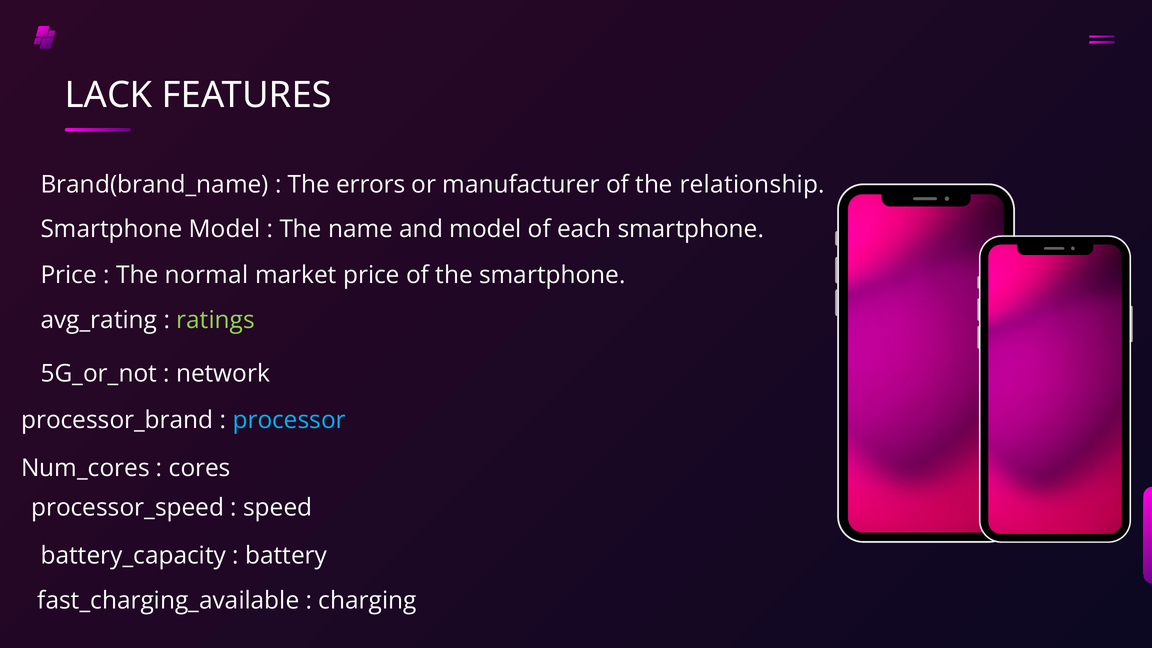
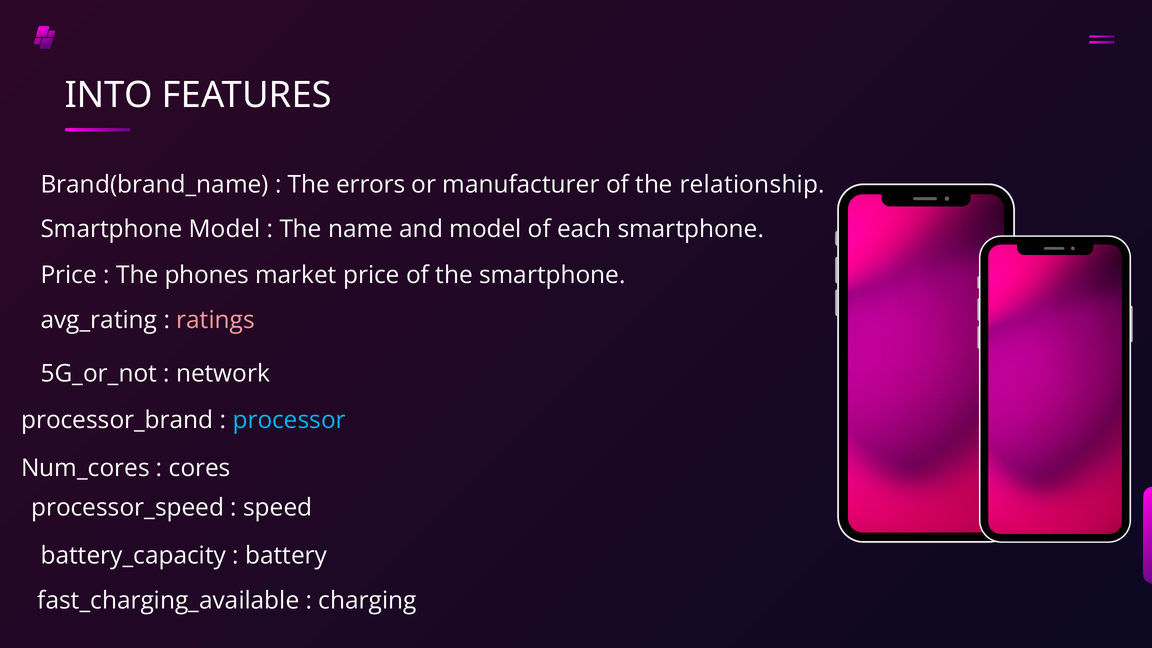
LACK: LACK -> INTO (109, 95)
normal: normal -> phones (207, 275)
ratings colour: light green -> pink (216, 320)
